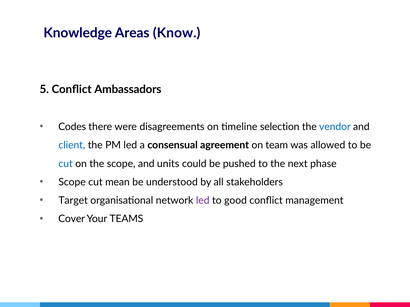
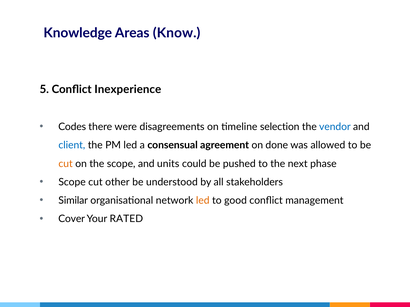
Ambassadors: Ambassadors -> Inexperience (128, 89)
team: team -> done (277, 145)
cut colour: blue -> orange (66, 164)
mean: mean -> other (117, 182)
Target: Target -> Similar (73, 201)
led colour: purple -> orange (203, 201)
TEAMS: TEAMS -> RATED (126, 219)
